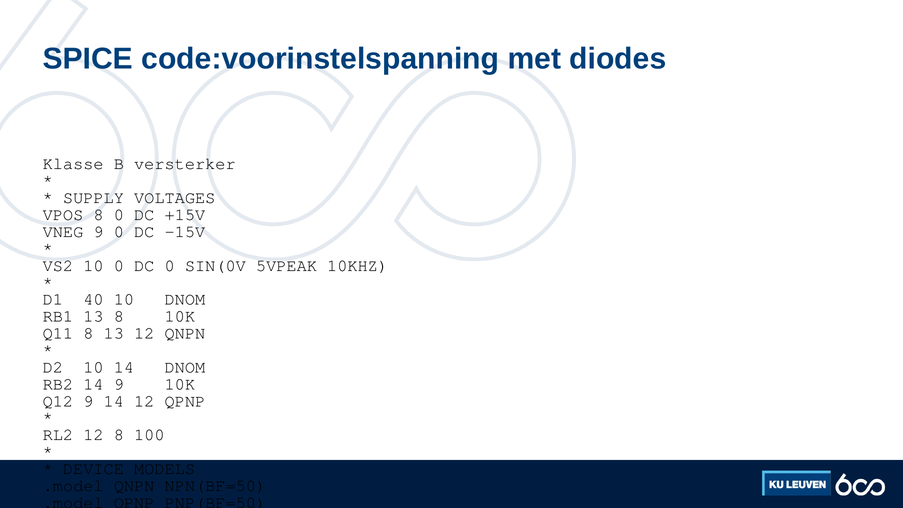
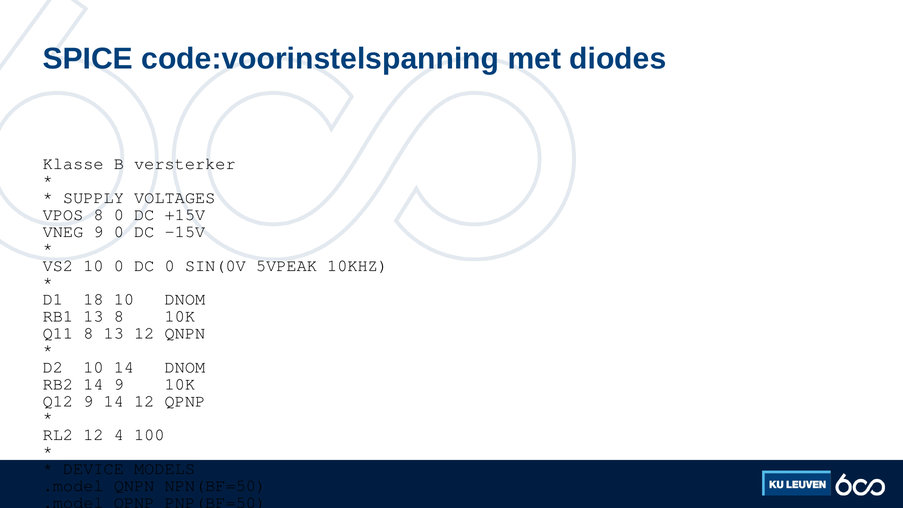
40: 40 -> 18 (93, 299)
12 8: 8 -> 4 (119, 435)
